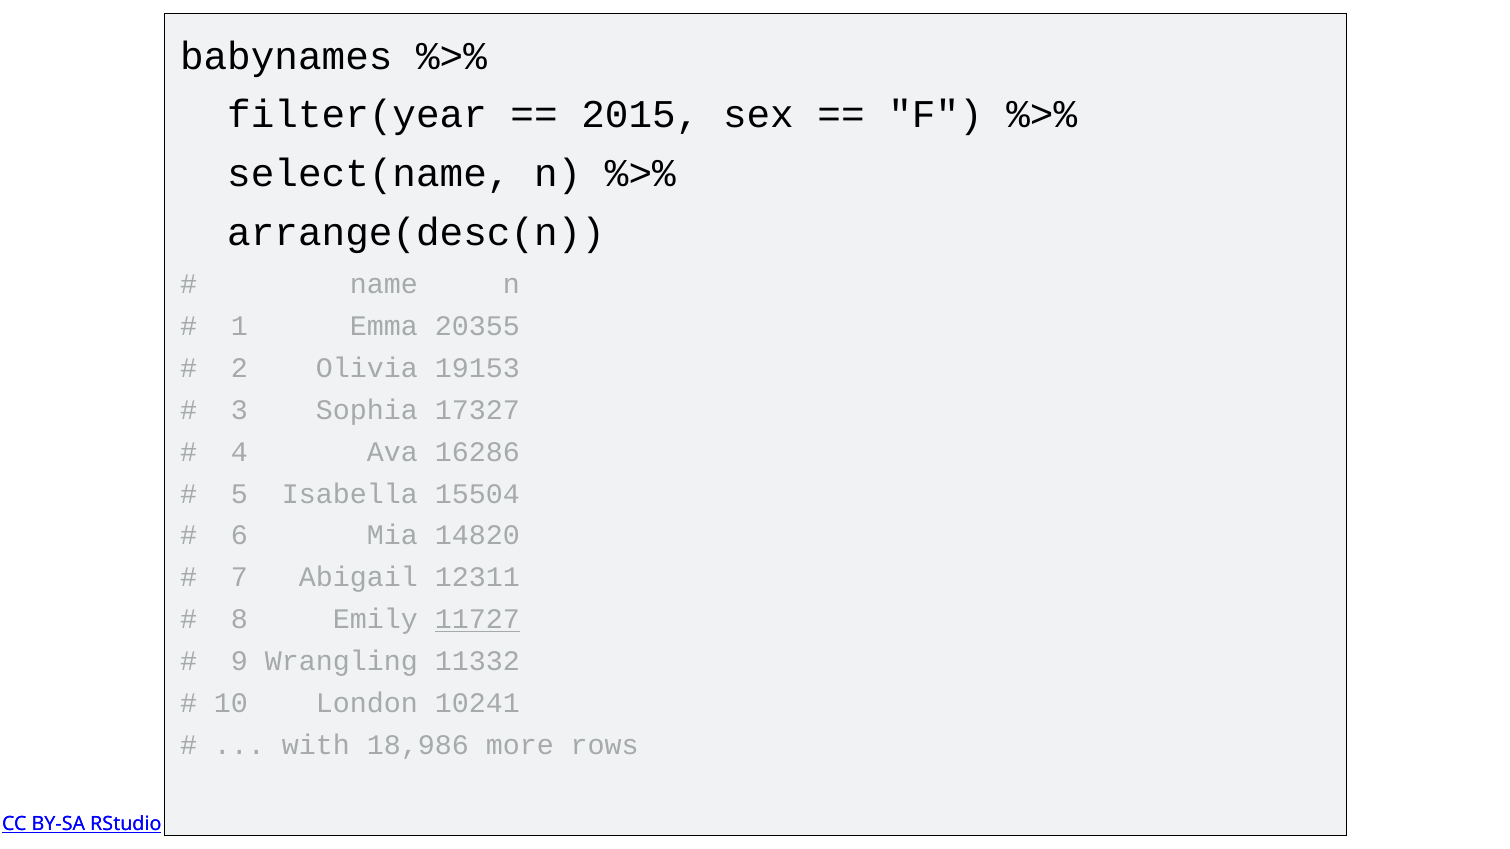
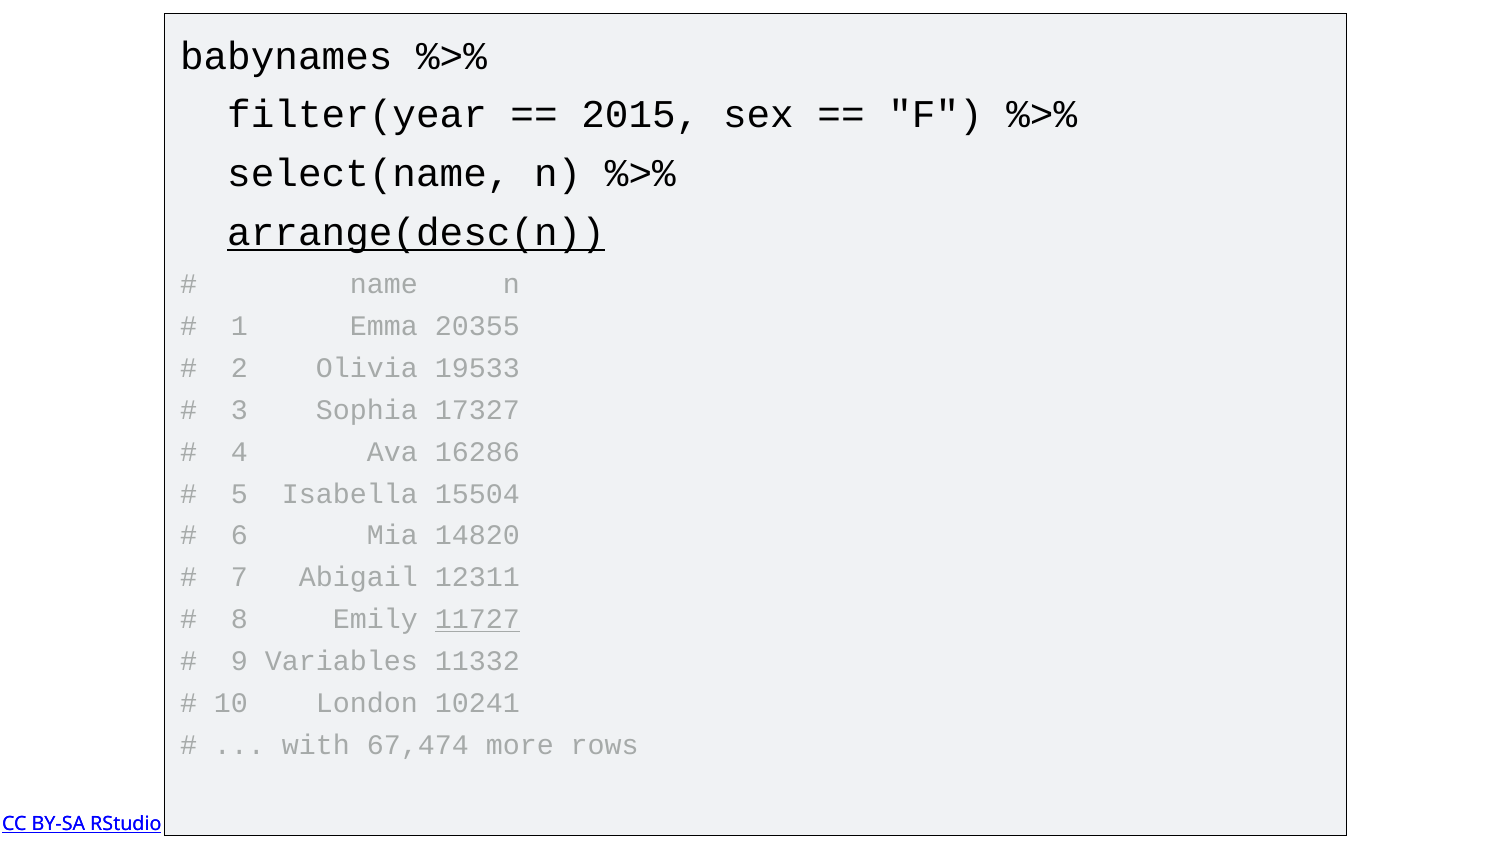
arrange(desc(n underline: none -> present (416, 233)
19153: 19153 -> 19533 (477, 368)
Wrangling: Wrangling -> Variables (341, 661)
18,986: 18,986 -> 67,474 (418, 745)
